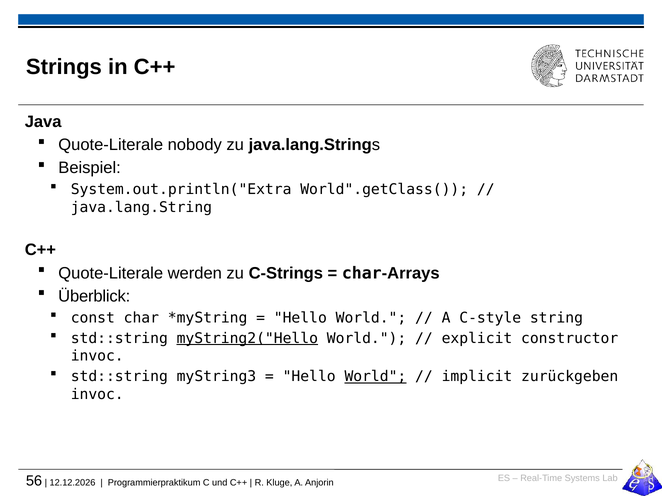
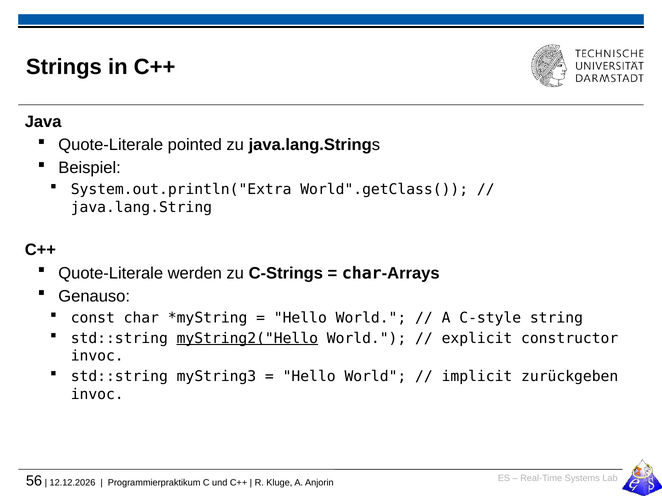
nobody: nobody -> pointed (195, 145)
Überblick: Überblick -> Genauso (94, 297)
World underline: present -> none (375, 377)
